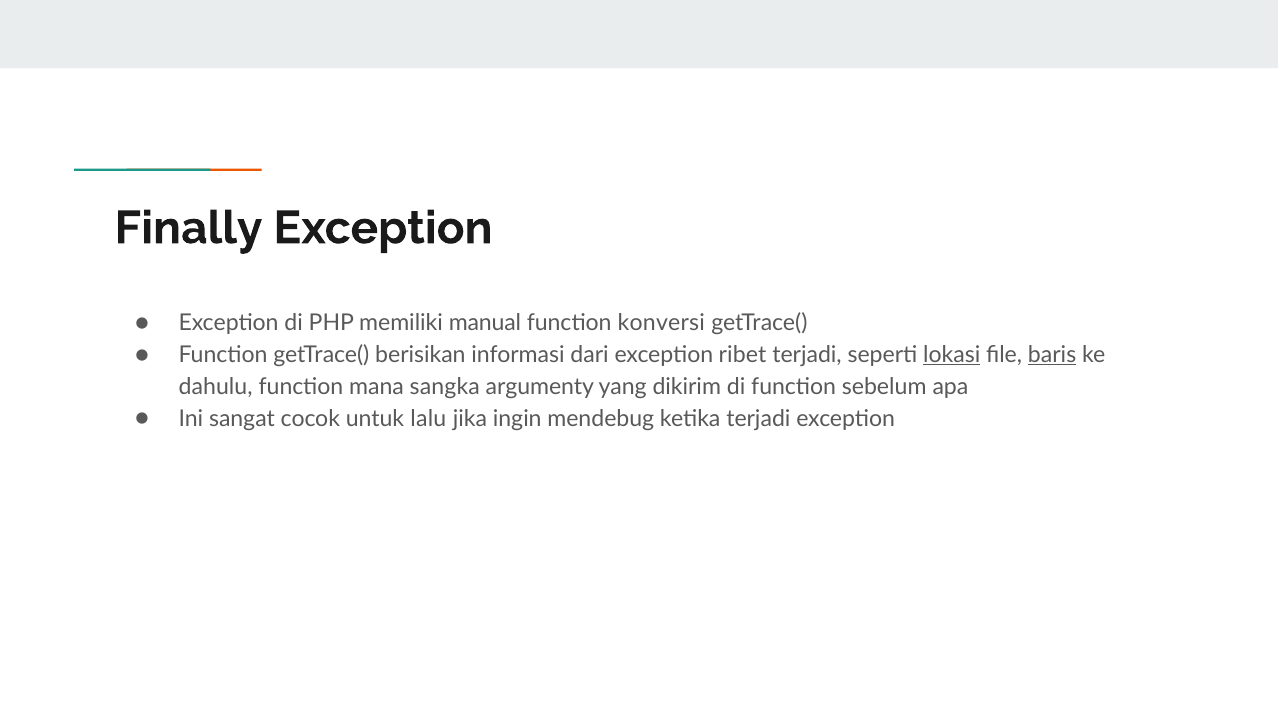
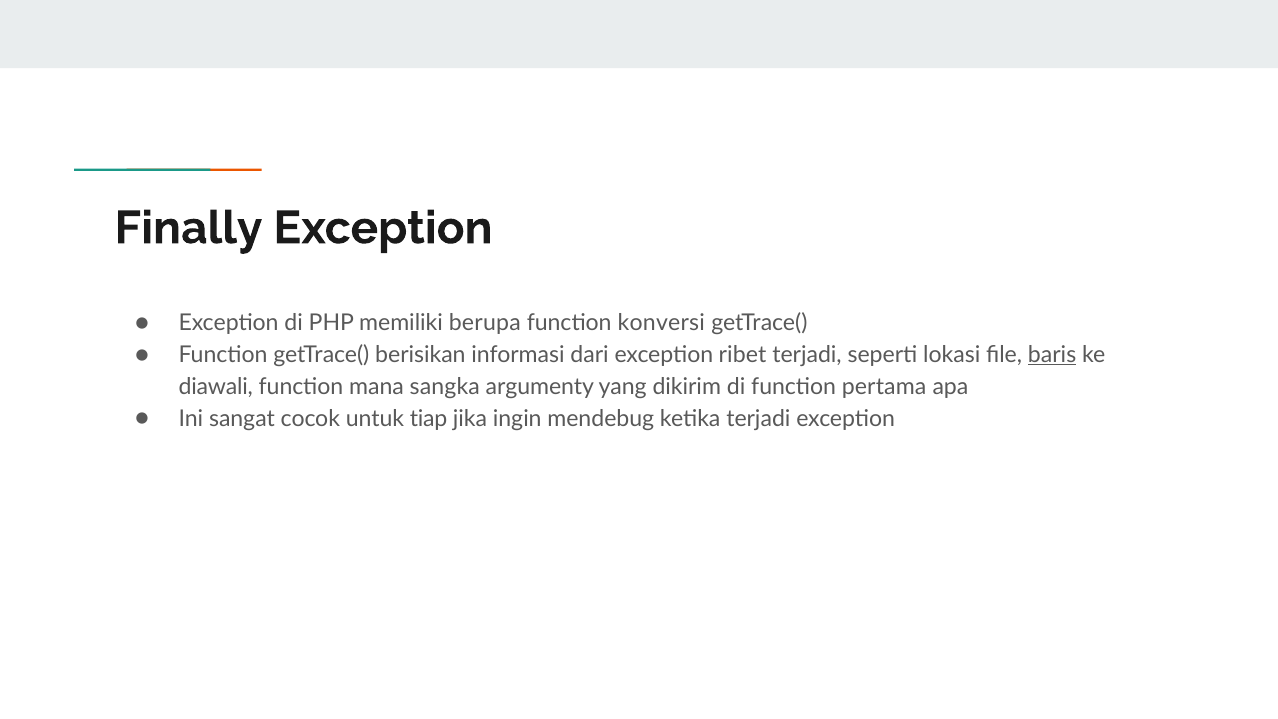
manual: manual -> berupa (485, 323)
lokasi underline: present -> none (952, 355)
dahulu: dahulu -> diawali (216, 387)
sebelum: sebelum -> pertama (884, 387)
lalu: lalu -> tiap (429, 418)
